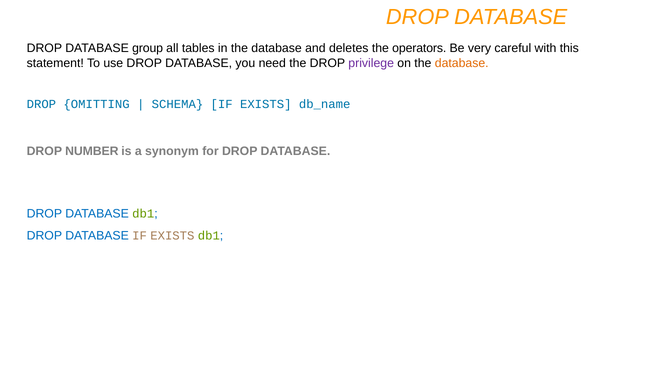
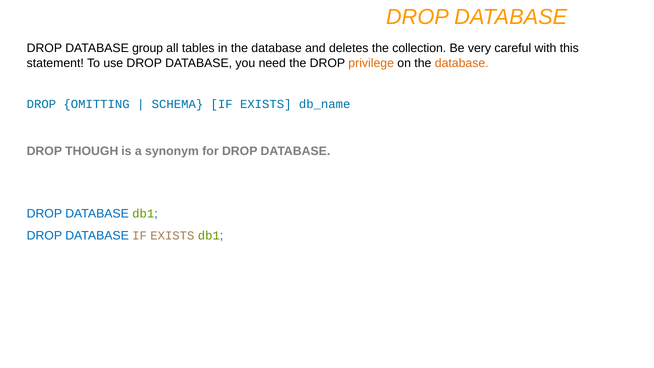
operators: operators -> collection (419, 48)
privilege colour: purple -> orange (371, 63)
NUMBER: NUMBER -> THOUGH (92, 151)
